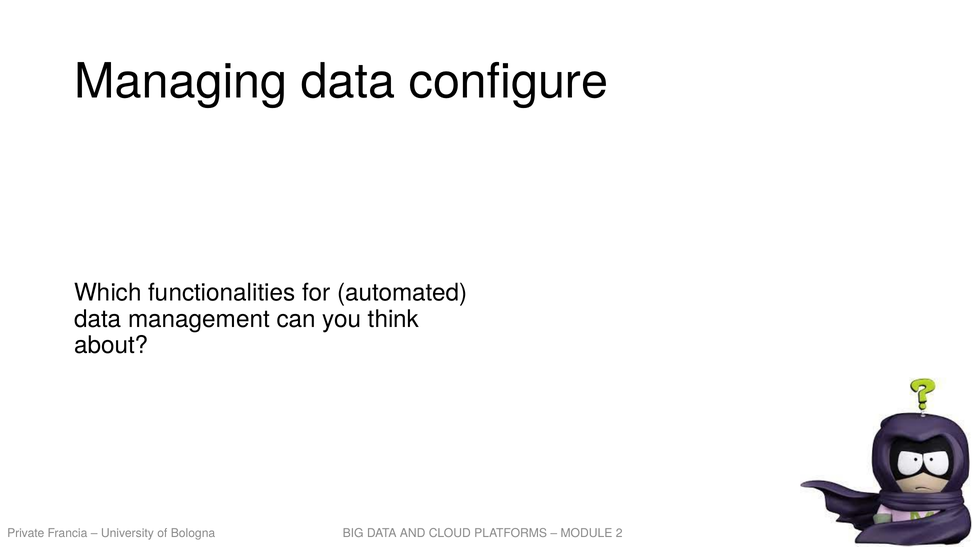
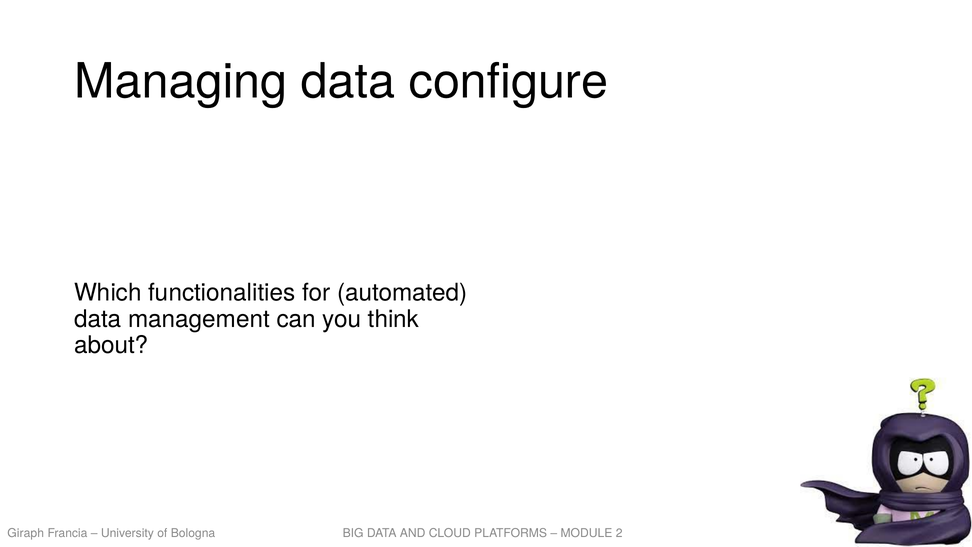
Private: Private -> Giraph (26, 533)
